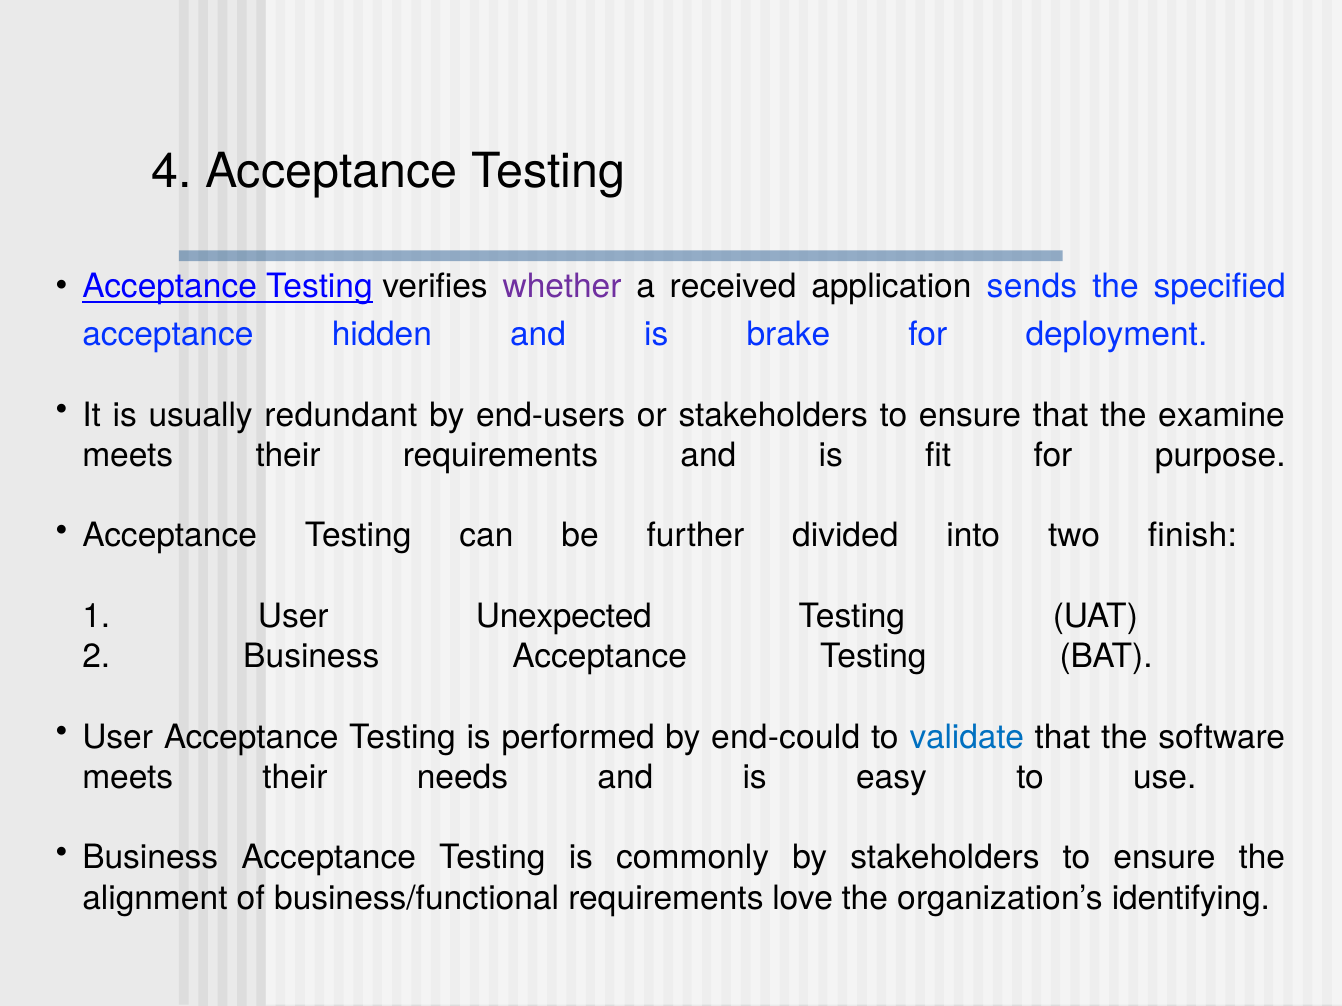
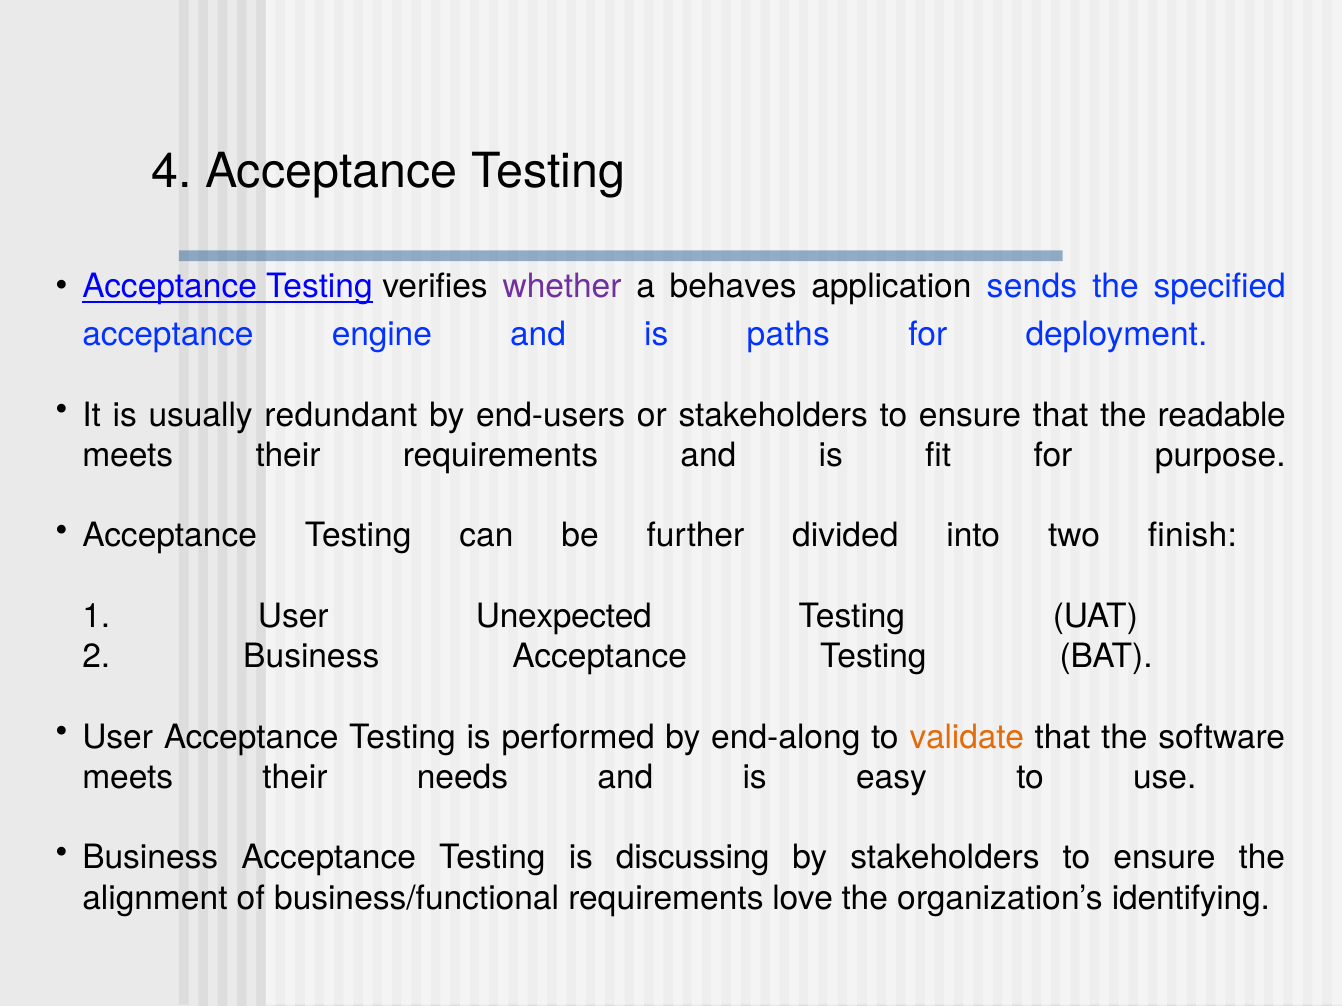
received: received -> behaves (733, 287)
hidden: hidden -> engine (382, 335)
brake: brake -> paths (788, 335)
examine: examine -> readable (1222, 415)
end-could: end-could -> end-along (786, 737)
validate colour: blue -> orange (967, 737)
commonly: commonly -> discussing (693, 858)
